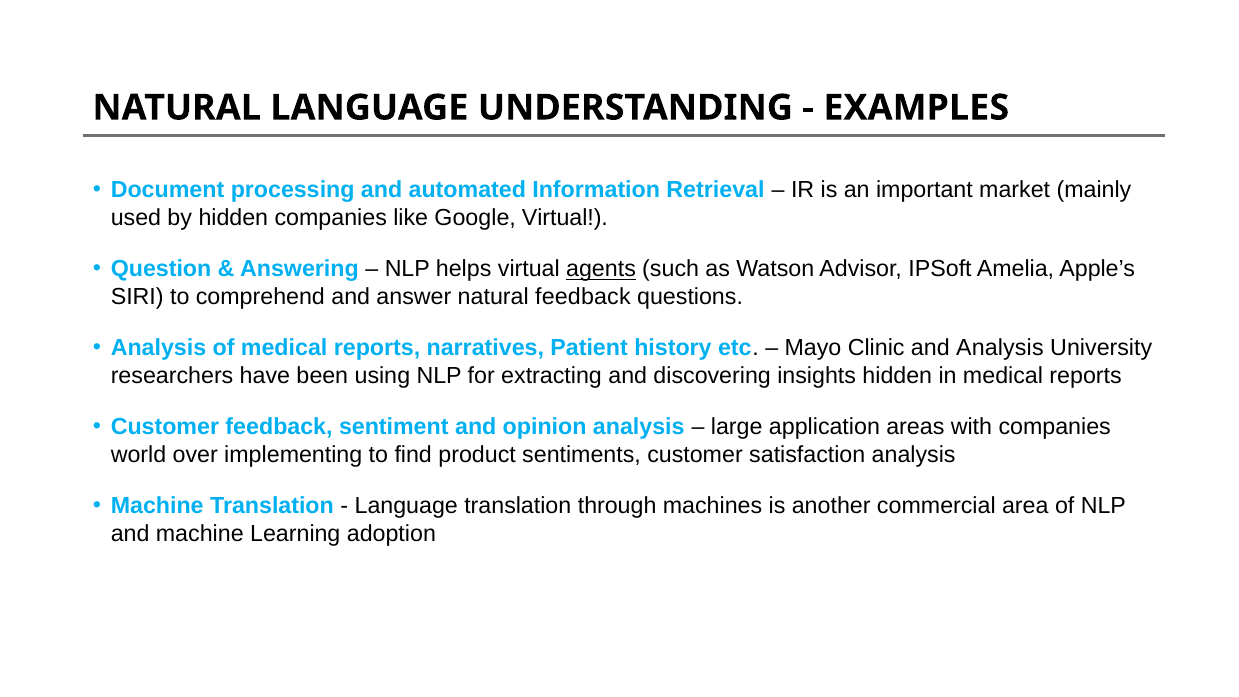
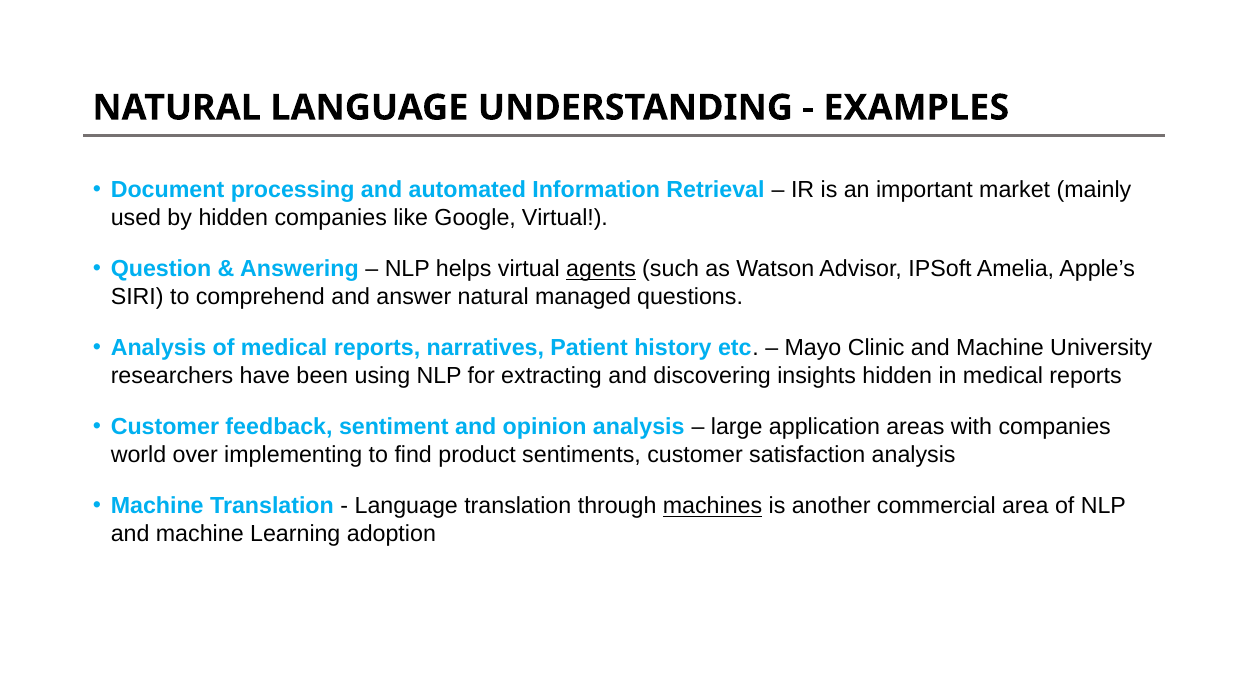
natural feedback: feedback -> managed (583, 297)
Clinic and Analysis: Analysis -> Machine (1000, 348)
machines underline: none -> present (713, 506)
